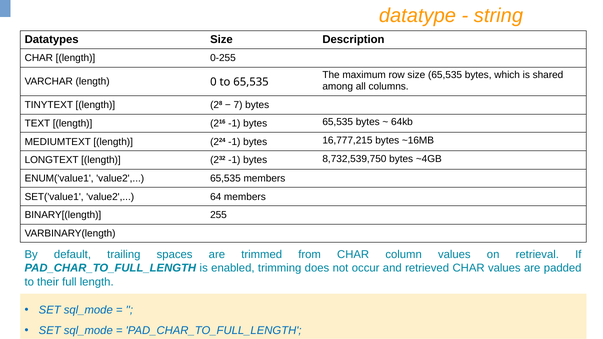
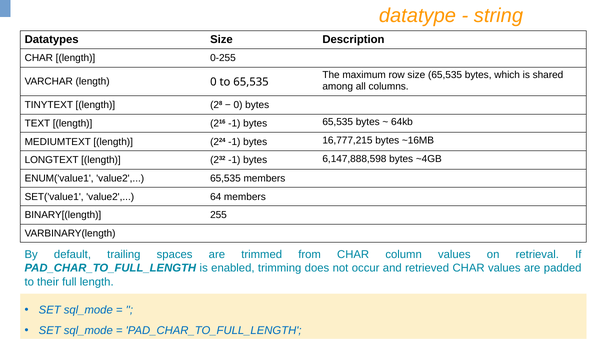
7: 7 -> 0 (238, 105)
8,732,539,750: 8,732,539,750 -> 6,147,888,598 (354, 159)
